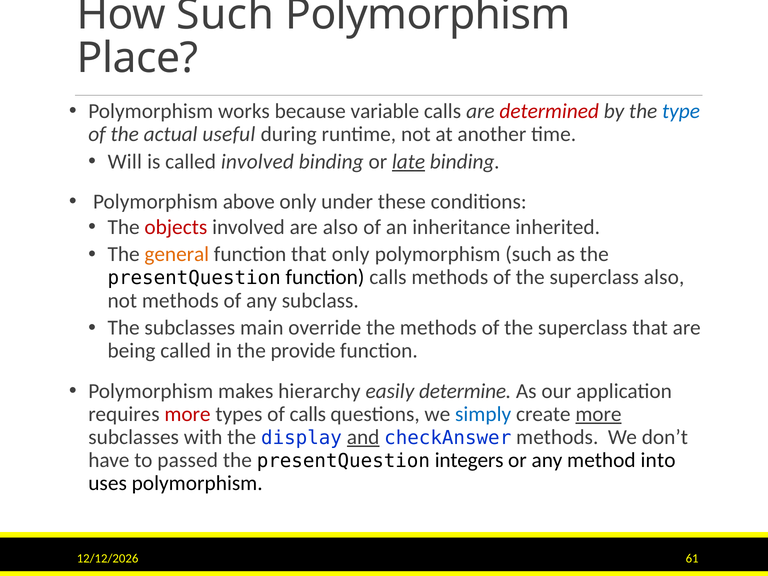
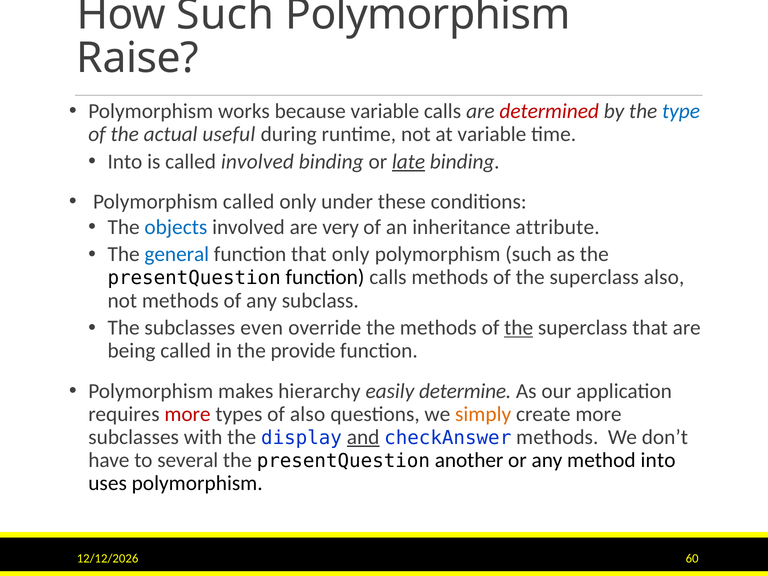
Place: Place -> Raise (138, 58)
at another: another -> variable (492, 134)
Will: Will -> Into (125, 162)
Polymorphism above: above -> called (249, 202)
objects colour: red -> blue (176, 227)
are also: also -> very (341, 227)
inherited: inherited -> attribute (558, 227)
general colour: orange -> blue (177, 254)
main: main -> even (262, 328)
the underline: none -> present (519, 328)
of calls: calls -> also (308, 414)
simply colour: blue -> orange (483, 414)
more underline: present -> none (598, 414)
passed: passed -> several (188, 460)
integers: integers -> another (469, 460)
61: 61 -> 60 (692, 559)
